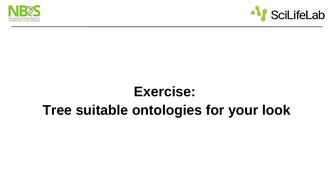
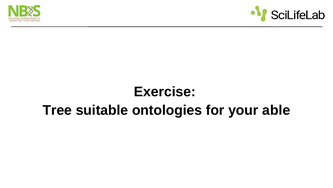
look: look -> able (276, 110)
